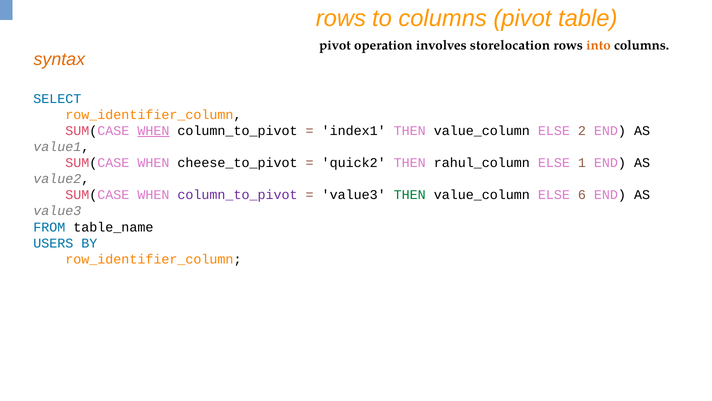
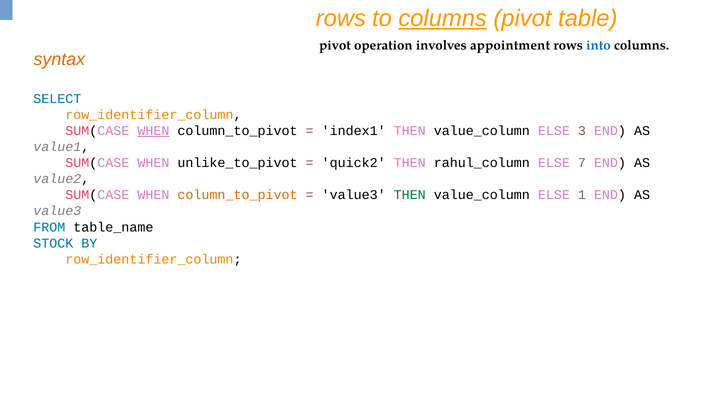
columns underline: none -> present (443, 19)
storelocation: storelocation -> appointment (510, 45)
into colour: orange -> blue (598, 45)
2: 2 -> 3 (582, 131)
cheese_to_pivot: cheese_to_pivot -> unlike_to_pivot (238, 163)
1: 1 -> 7 (582, 163)
column_to_pivot colour: purple -> orange (238, 195)
6: 6 -> 1 (582, 195)
USERS: USERS -> STOCK (53, 243)
